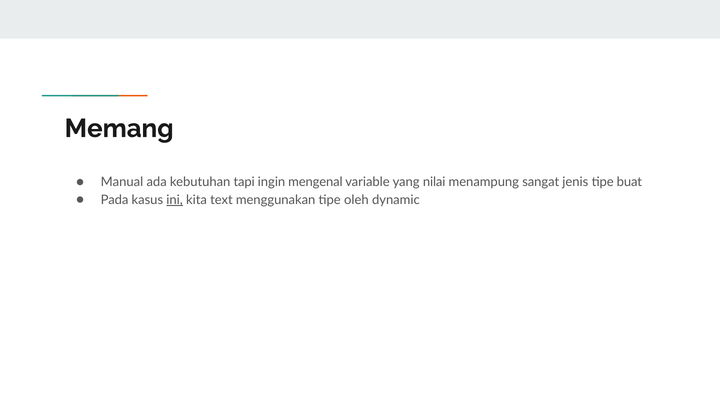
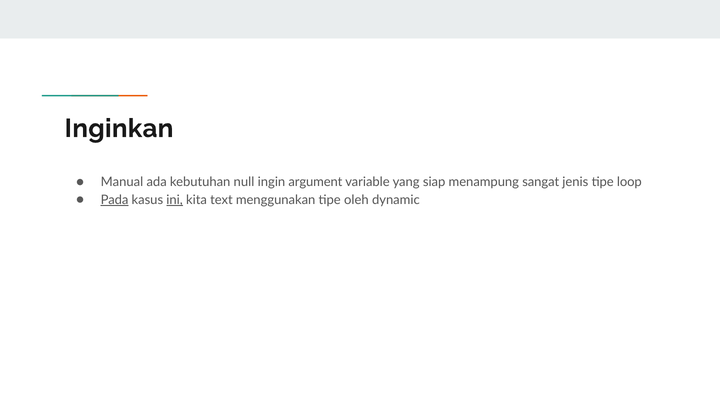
Memang: Memang -> Inginkan (119, 128)
tapi: tapi -> null (244, 182)
mengenal: mengenal -> argument (315, 182)
nilai: nilai -> siap (434, 182)
buat: buat -> loop (629, 182)
Pada underline: none -> present (115, 200)
